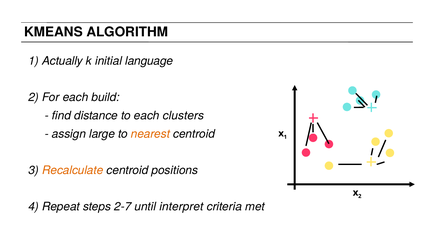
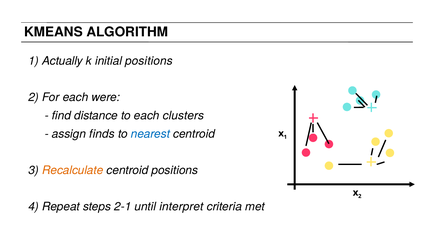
initial language: language -> positions (149, 61)
build: build -> were (106, 98)
large: large -> finds (102, 134)
nearest colour: orange -> blue (150, 134)
2-7: 2-7 -> 2-1 (123, 207)
